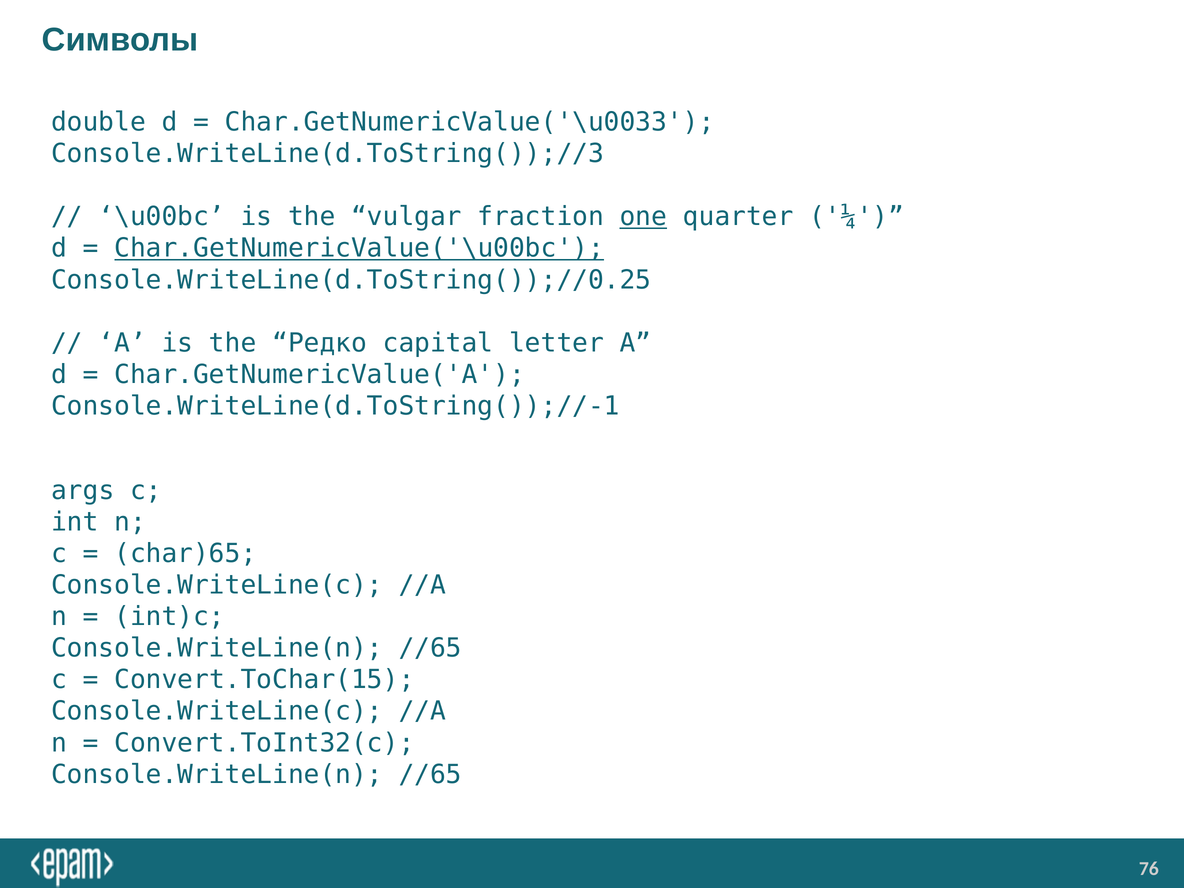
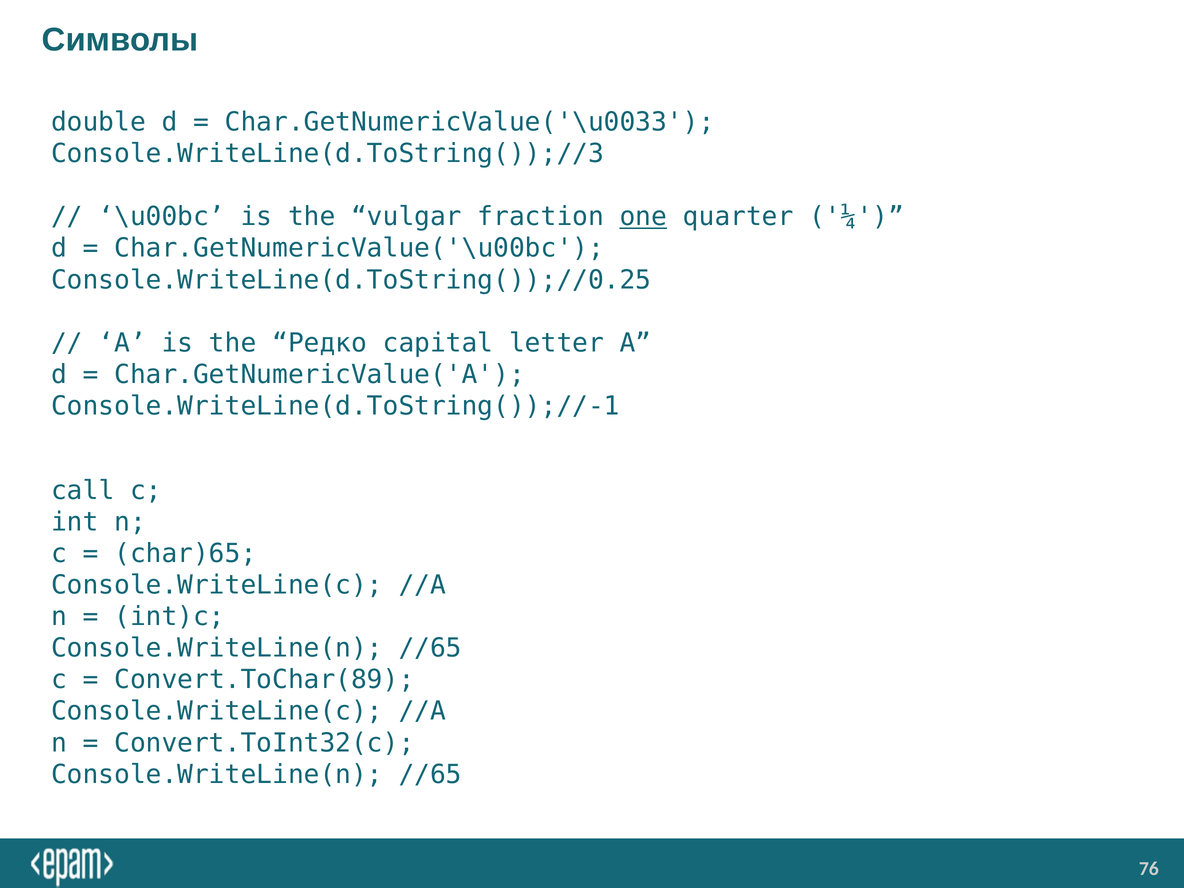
Char.GetNumericValue('\u00bc underline: present -> none (359, 248)
args: args -> call (83, 490)
Convert.ToChar(15: Convert.ToChar(15 -> Convert.ToChar(89 (264, 680)
